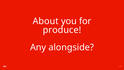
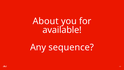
produce: produce -> available (62, 30)
alongside: alongside -> sequence (71, 47)
